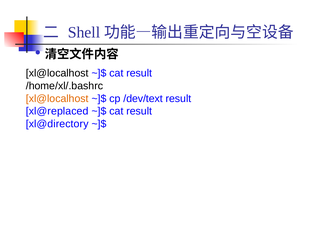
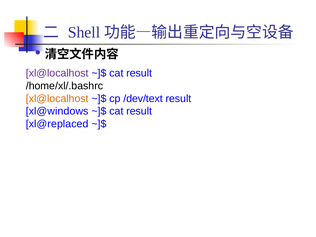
xl@localhost colour: black -> purple (57, 73)
xl@replaced: xl@replaced -> xl@windows (57, 111)
xl@directory: xl@directory -> xl@replaced (57, 124)
